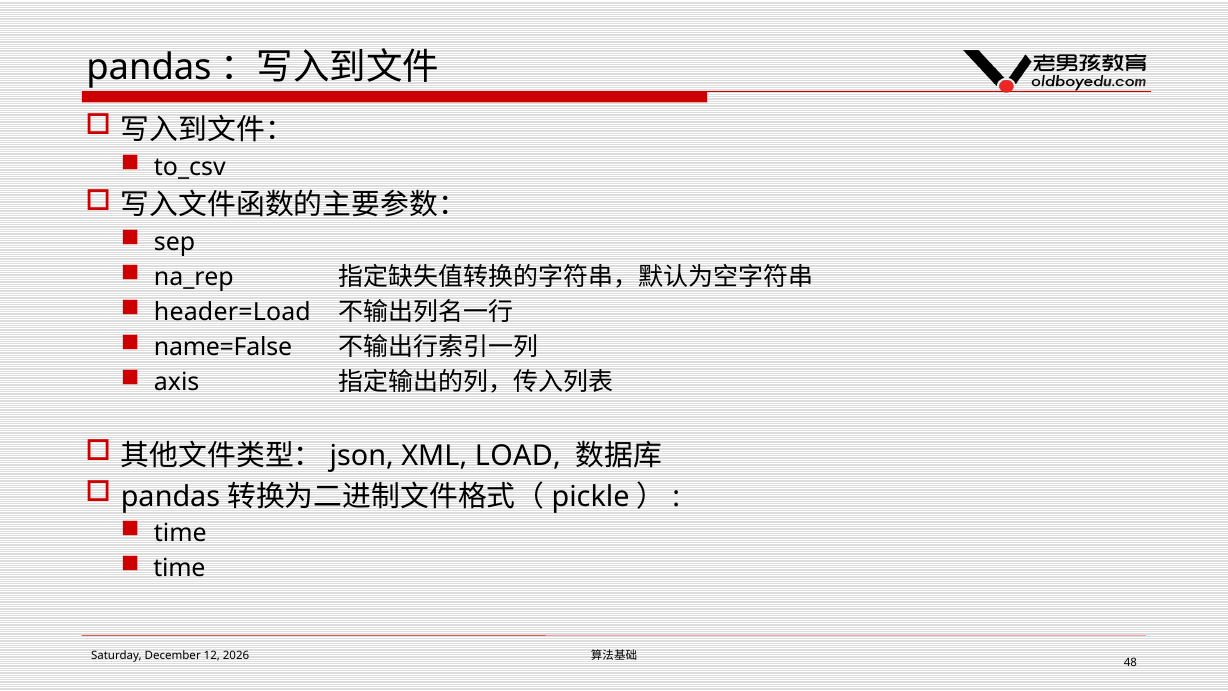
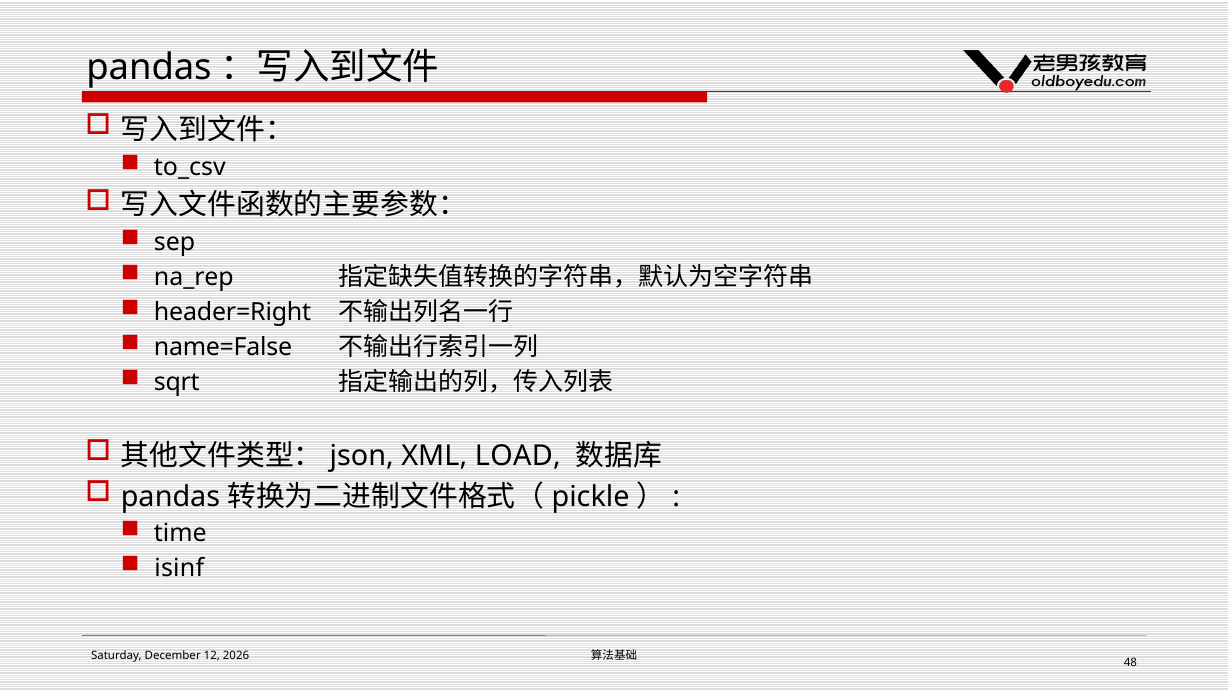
header=Load: header=Load -> header=Right (233, 313)
axis: axis -> sqrt (177, 383)
time: time -> isinf (179, 568)
